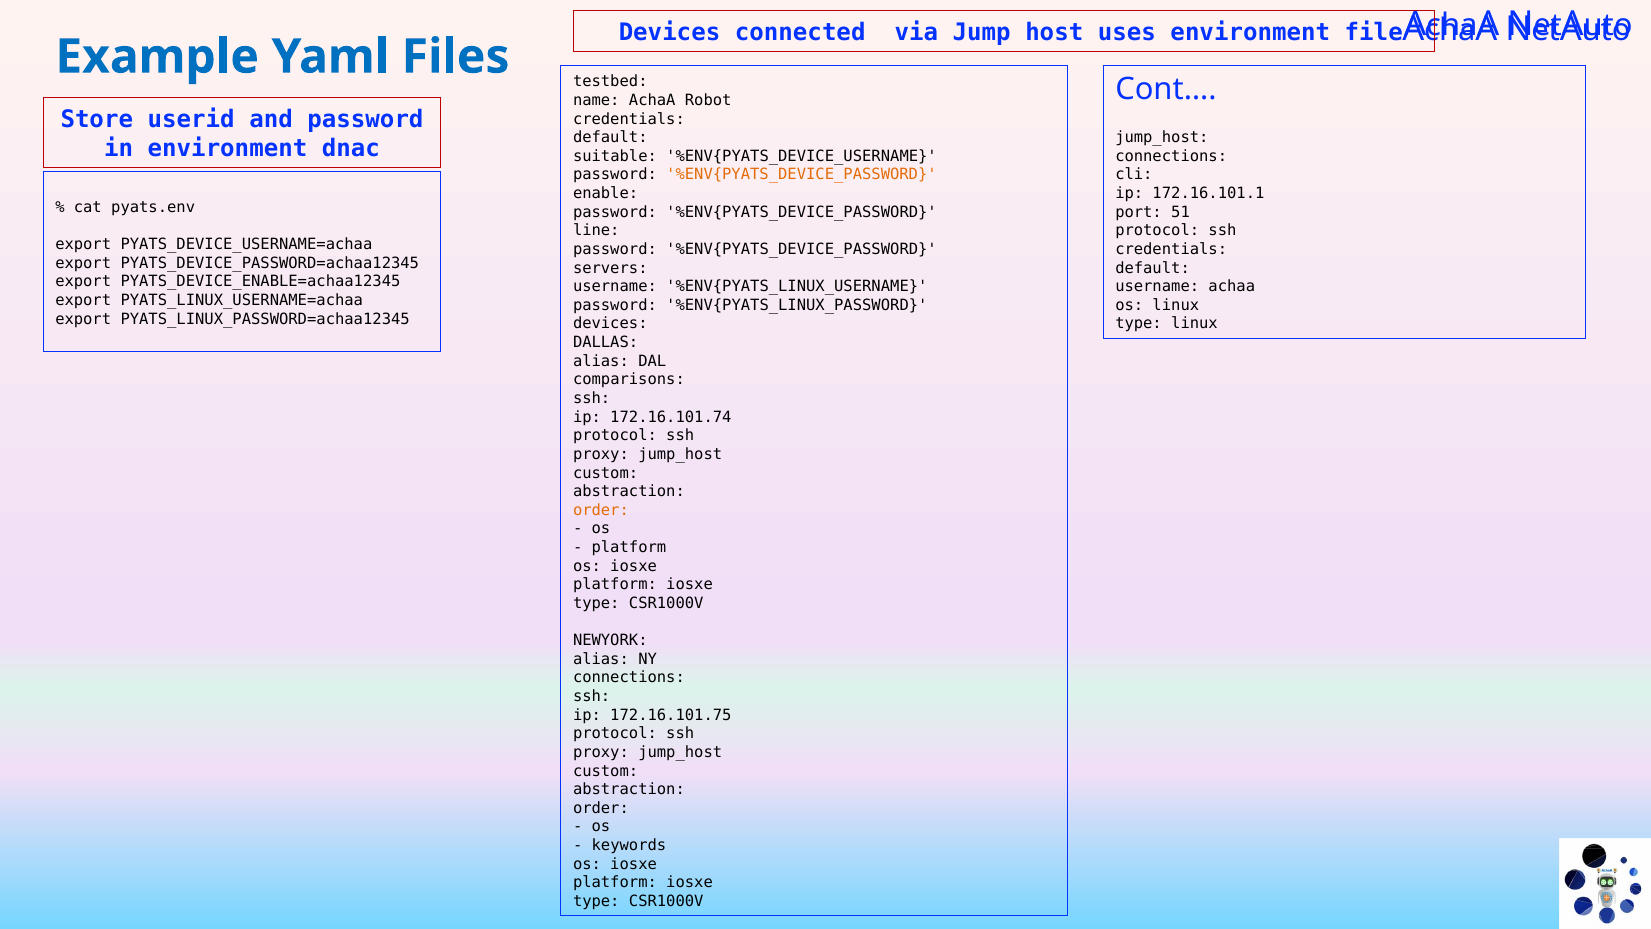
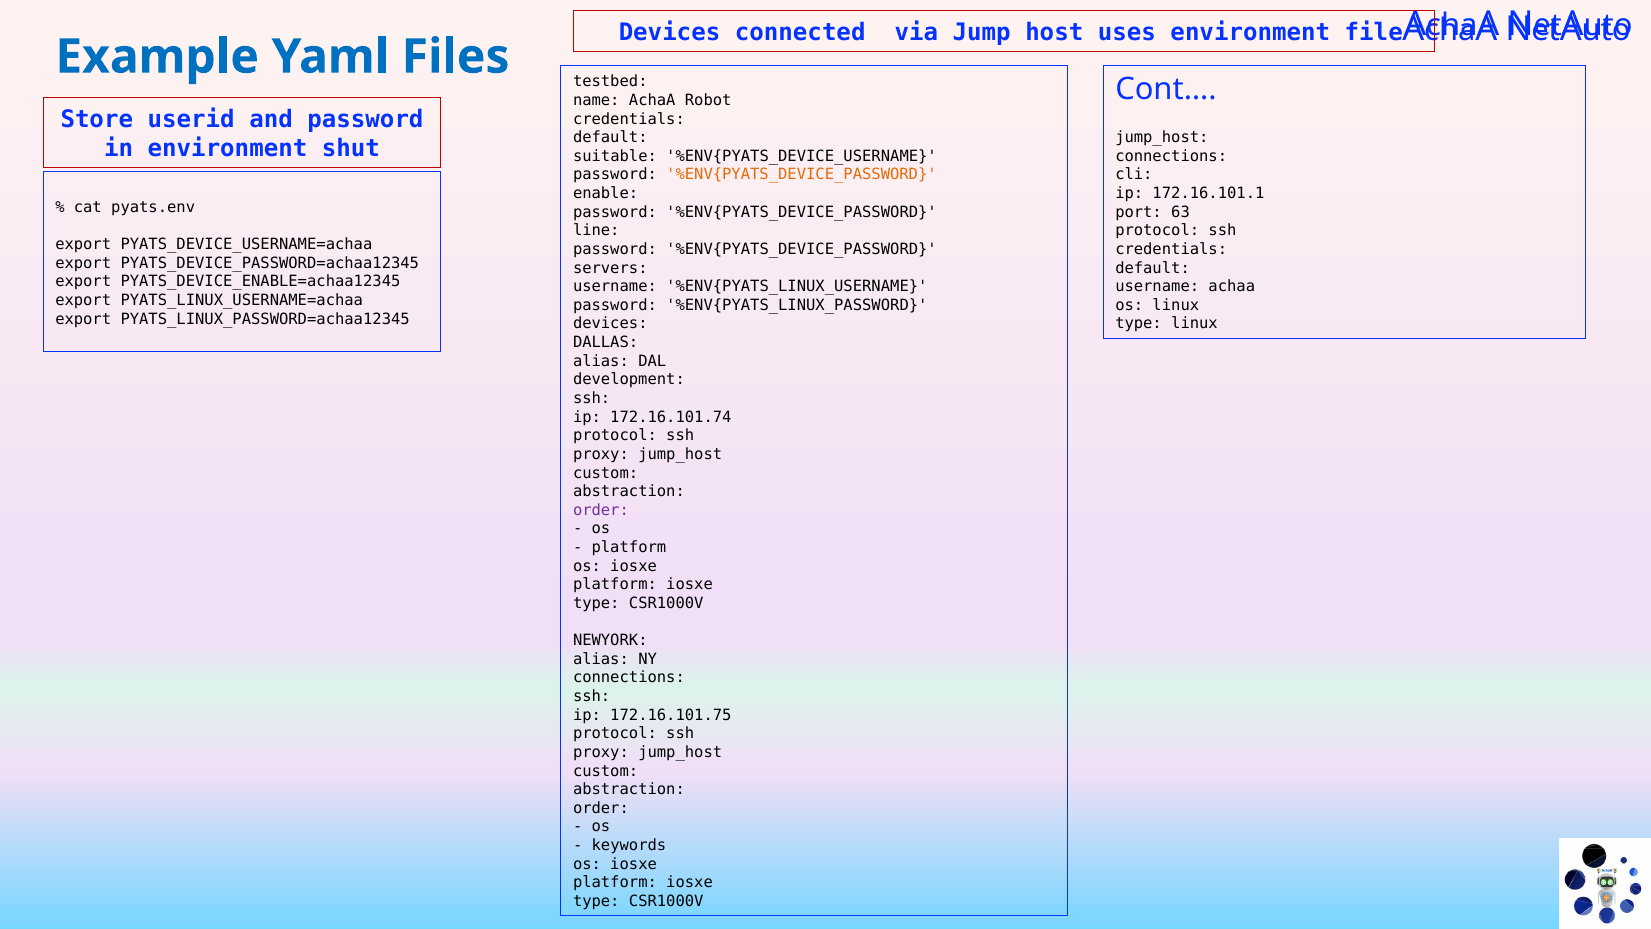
dnac: dnac -> shut (351, 148)
51: 51 -> 63 (1180, 212)
comparisons: comparisons -> development (629, 380)
order colour: orange -> purple (601, 510)
